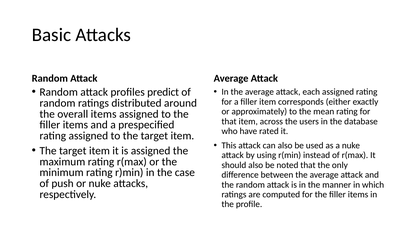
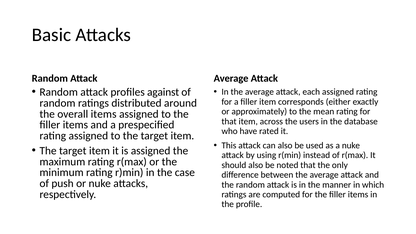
predict: predict -> against (163, 92)
